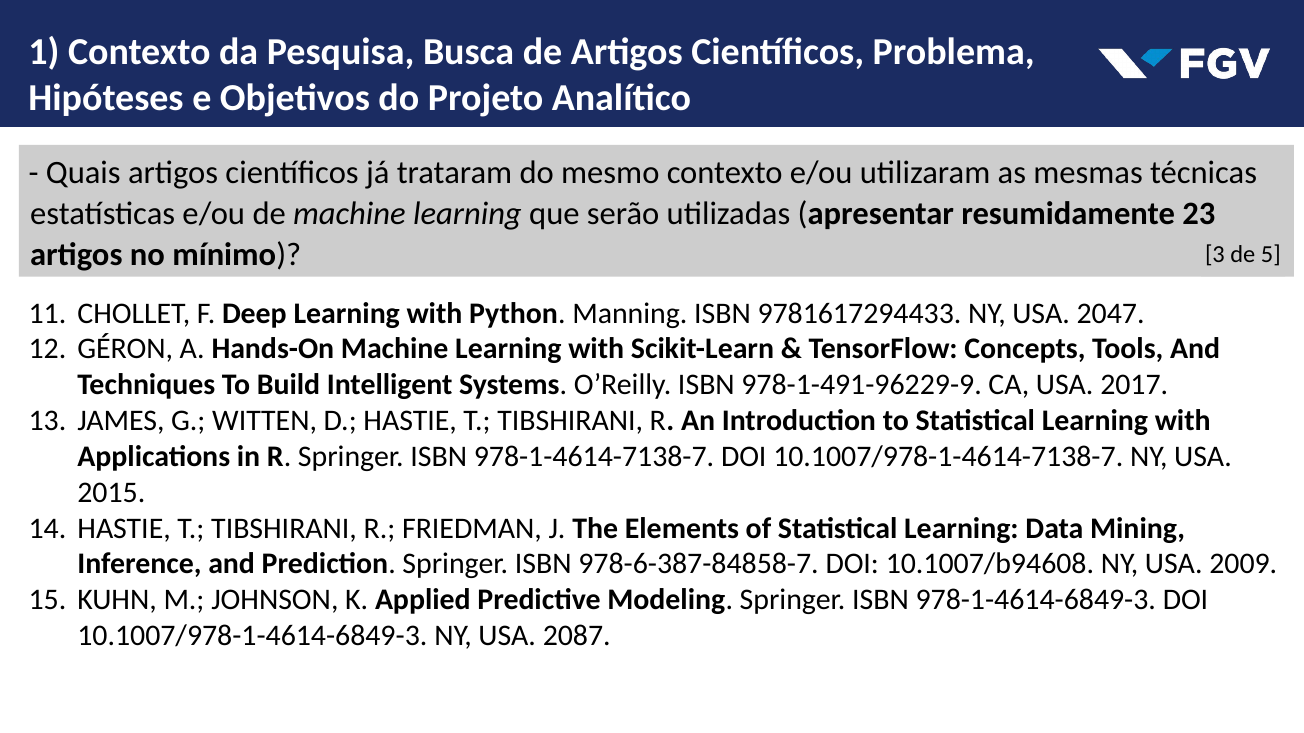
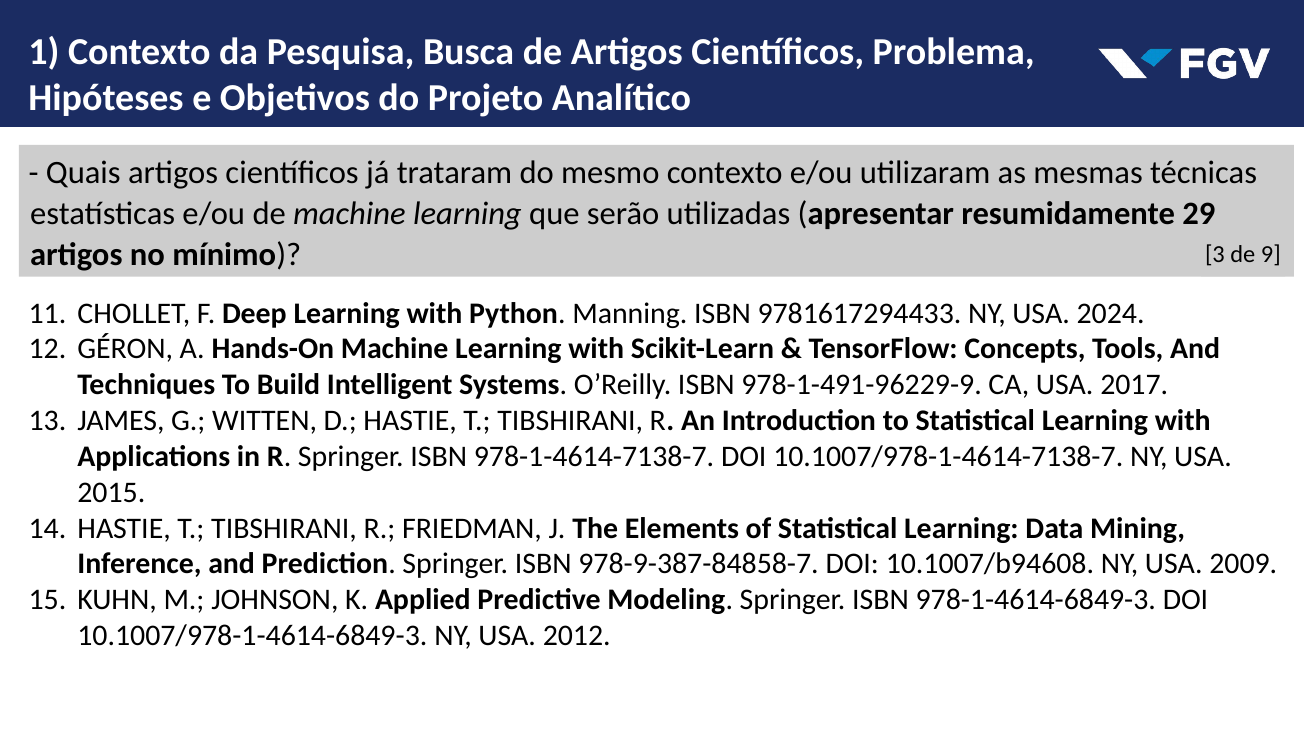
23: 23 -> 29 (1199, 214)
5: 5 -> 9 (1271, 254)
2047: 2047 -> 2024 (1111, 313)
978-6-387-84858-7: 978-6-387-84858-7 -> 978-9-387-84858-7 (699, 564)
2087: 2087 -> 2012 (577, 636)
